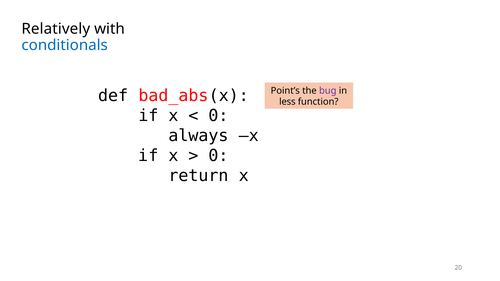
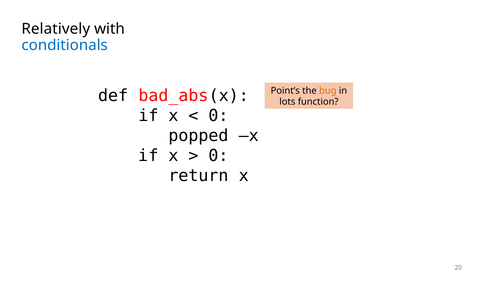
bug colour: purple -> orange (328, 91)
less: less -> lots (287, 102)
always: always -> popped (199, 136)
